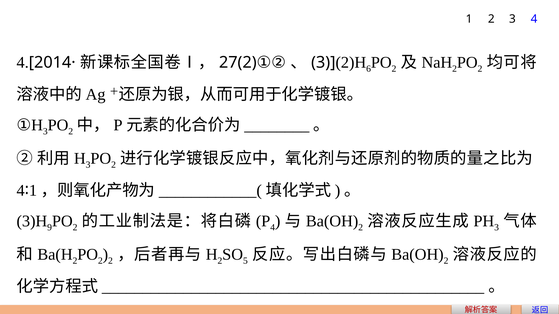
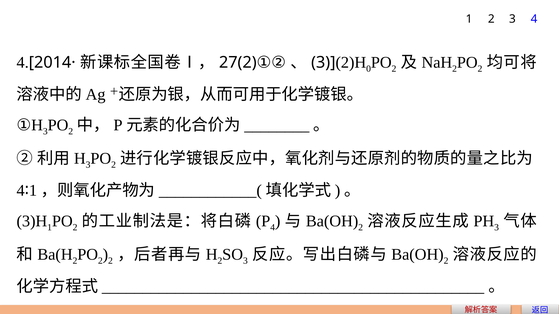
6: 6 -> 0 (369, 69)
9: 9 -> 1 (50, 228)
5: 5 -> 3 (245, 261)
